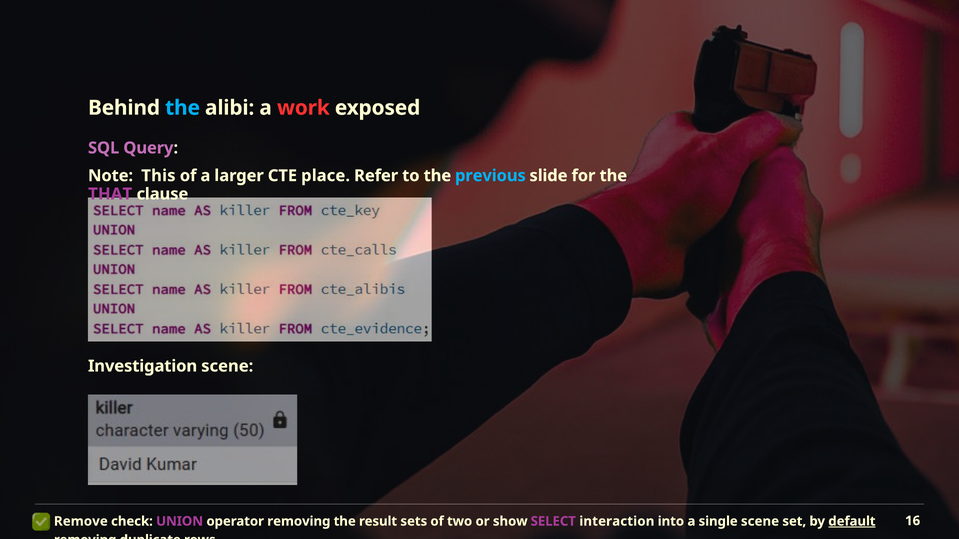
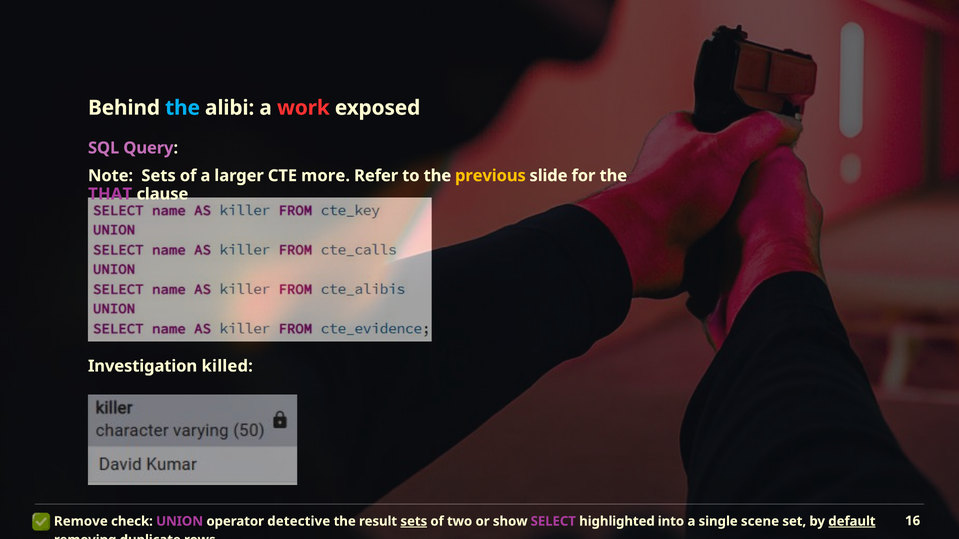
Note This: This -> Sets (159, 176)
place: place -> more (326, 176)
previous colour: light blue -> yellow (490, 176)
Investigation scene: scene -> killed (227, 366)
operator removing: removing -> detective (299, 522)
sets underline: none -> present (414, 522)
interaction: interaction -> highlighted (617, 522)
